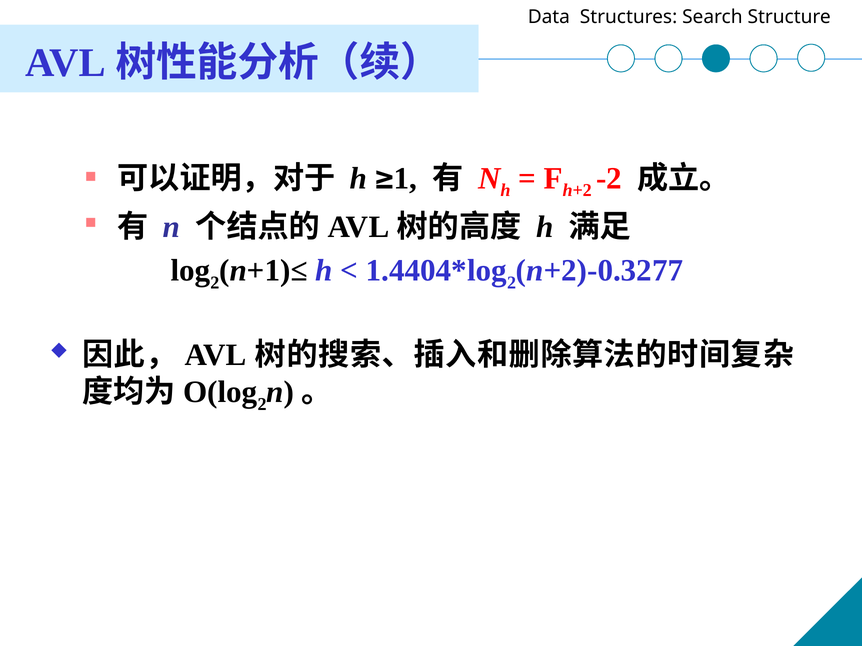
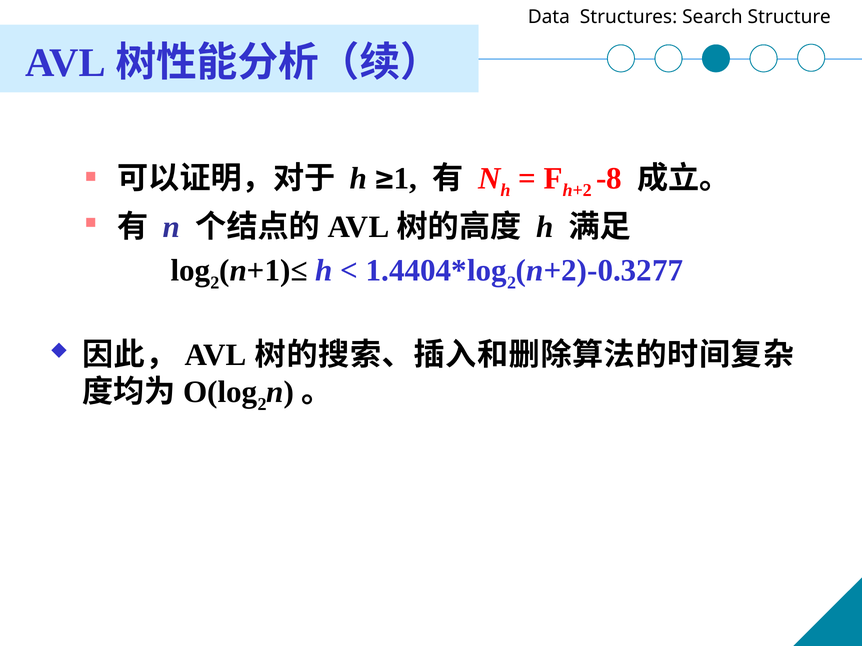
-2: -2 -> -8 (609, 178)
